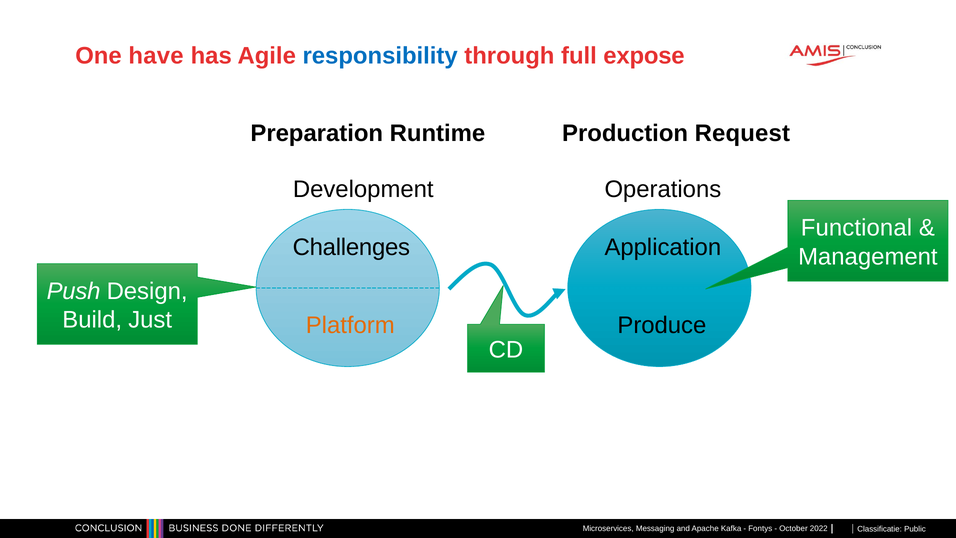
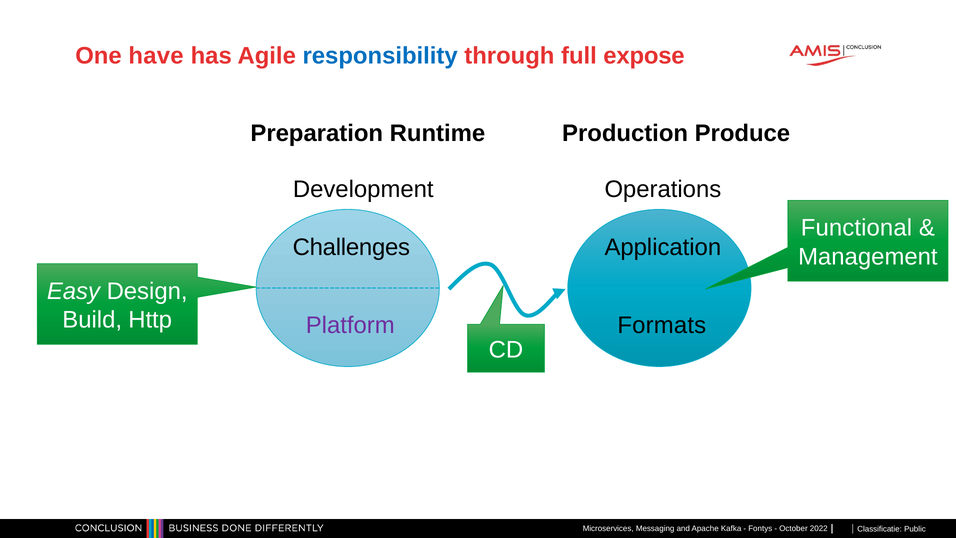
Request: Request -> Produce (742, 133)
Push: Push -> Easy (73, 291)
Just: Just -> Http (150, 320)
Platform colour: orange -> purple (350, 325)
Produce: Produce -> Formats (662, 325)
